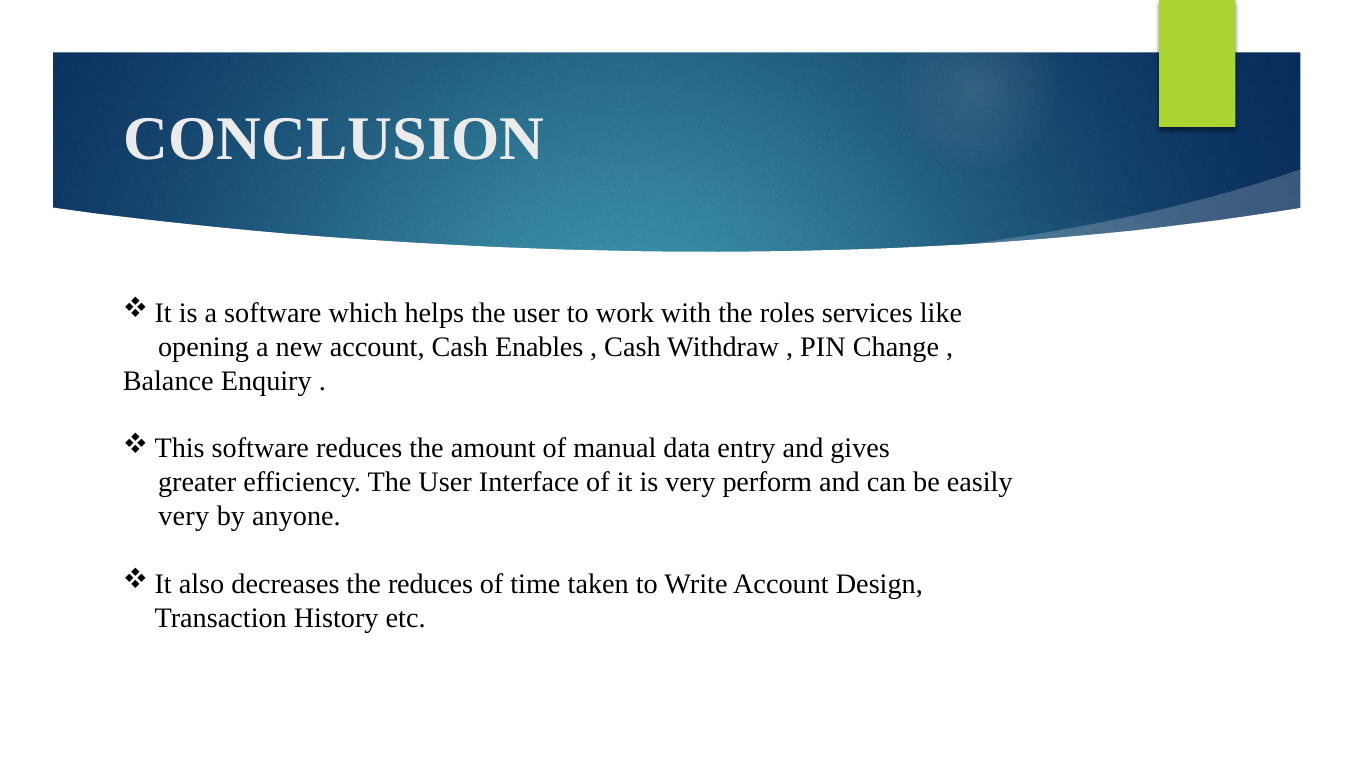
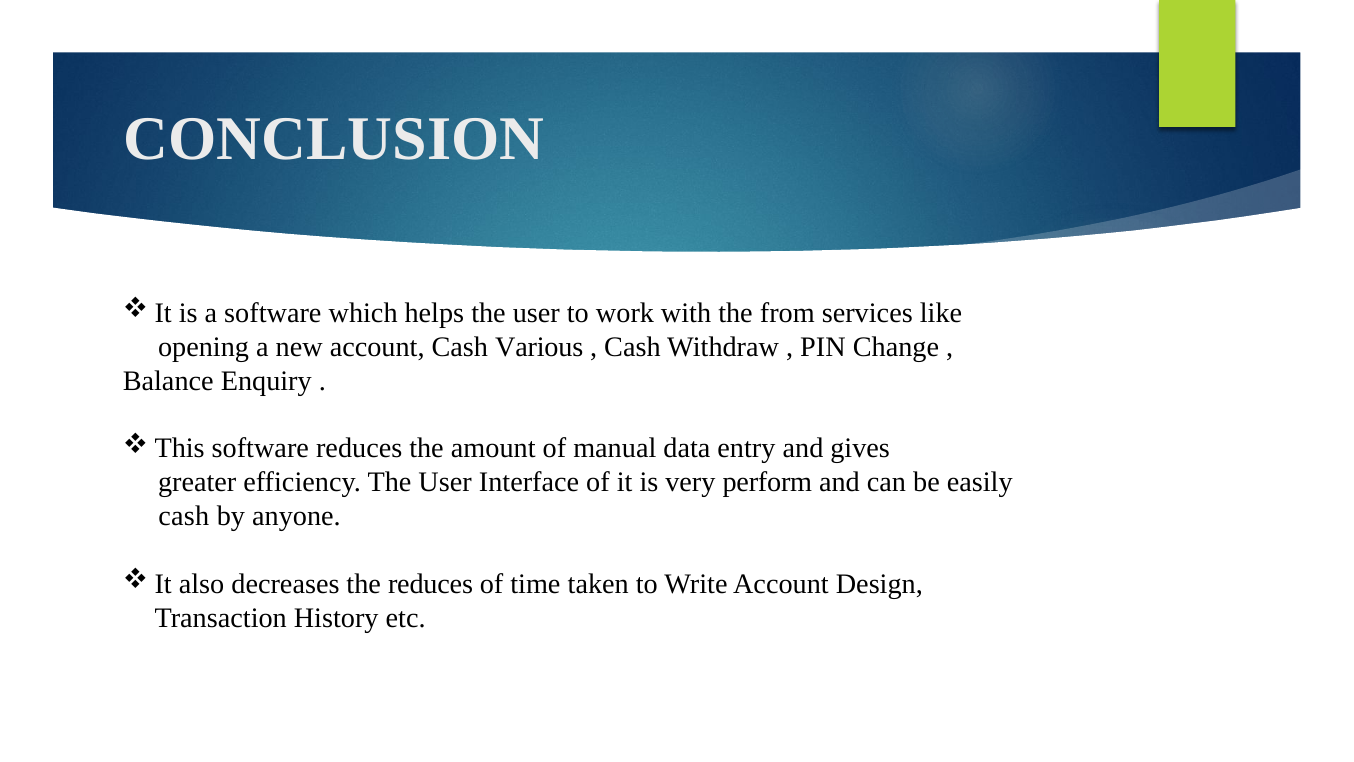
roles: roles -> from (787, 313)
Enables: Enables -> Various (539, 347)
very: very -> cash (184, 516)
